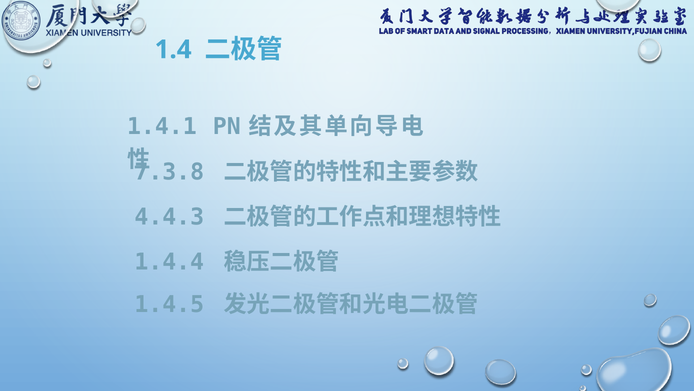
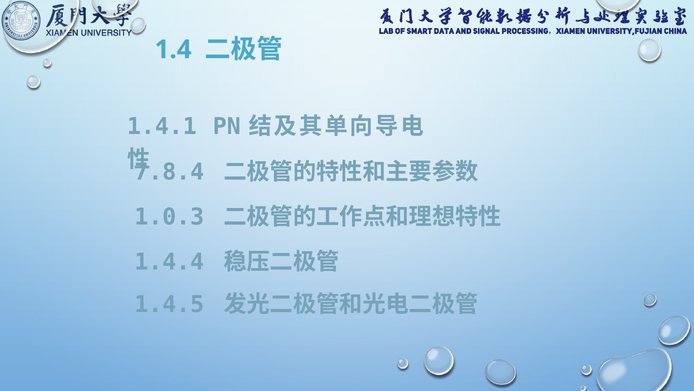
7.3.8: 7.3.8 -> 7.8.4 (169, 172)
4.4.3: 4.4.3 -> 1.0.3 (169, 217)
